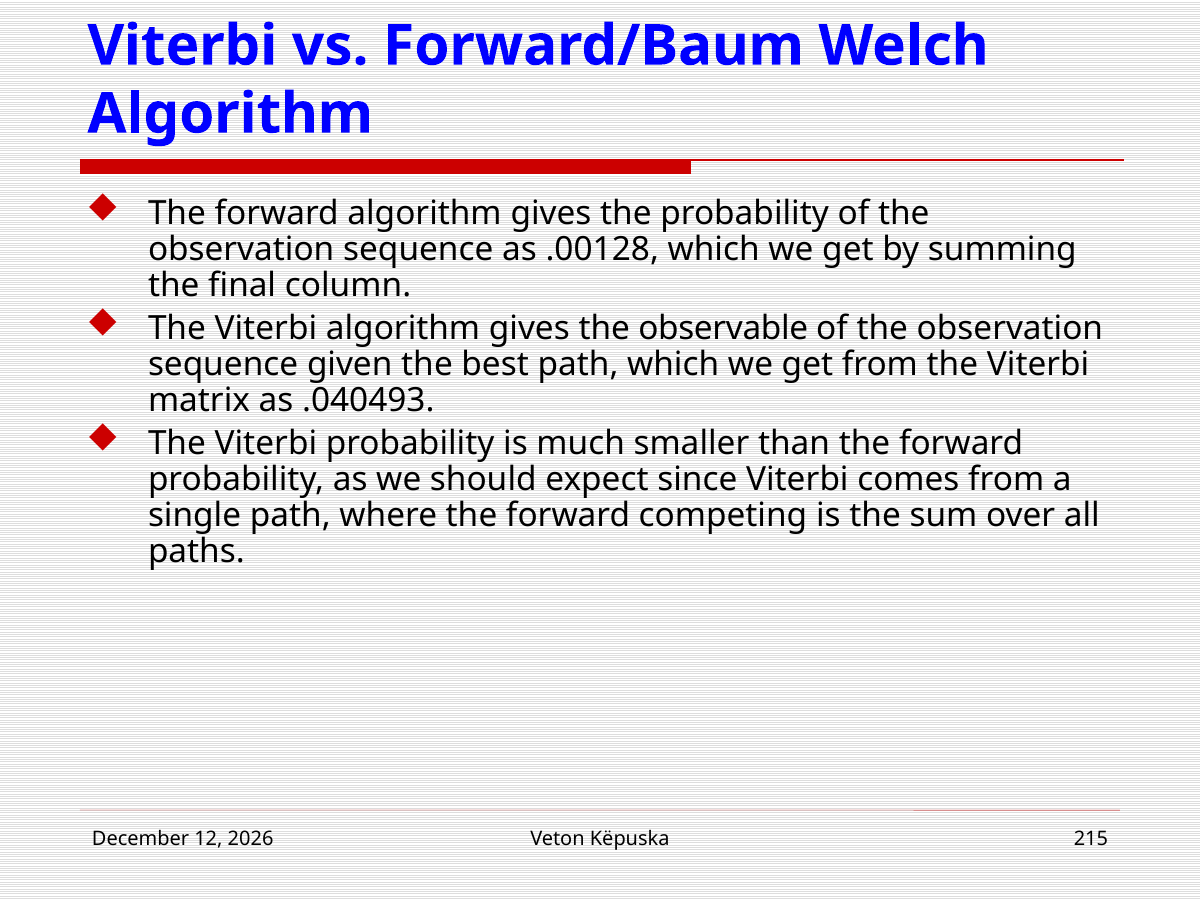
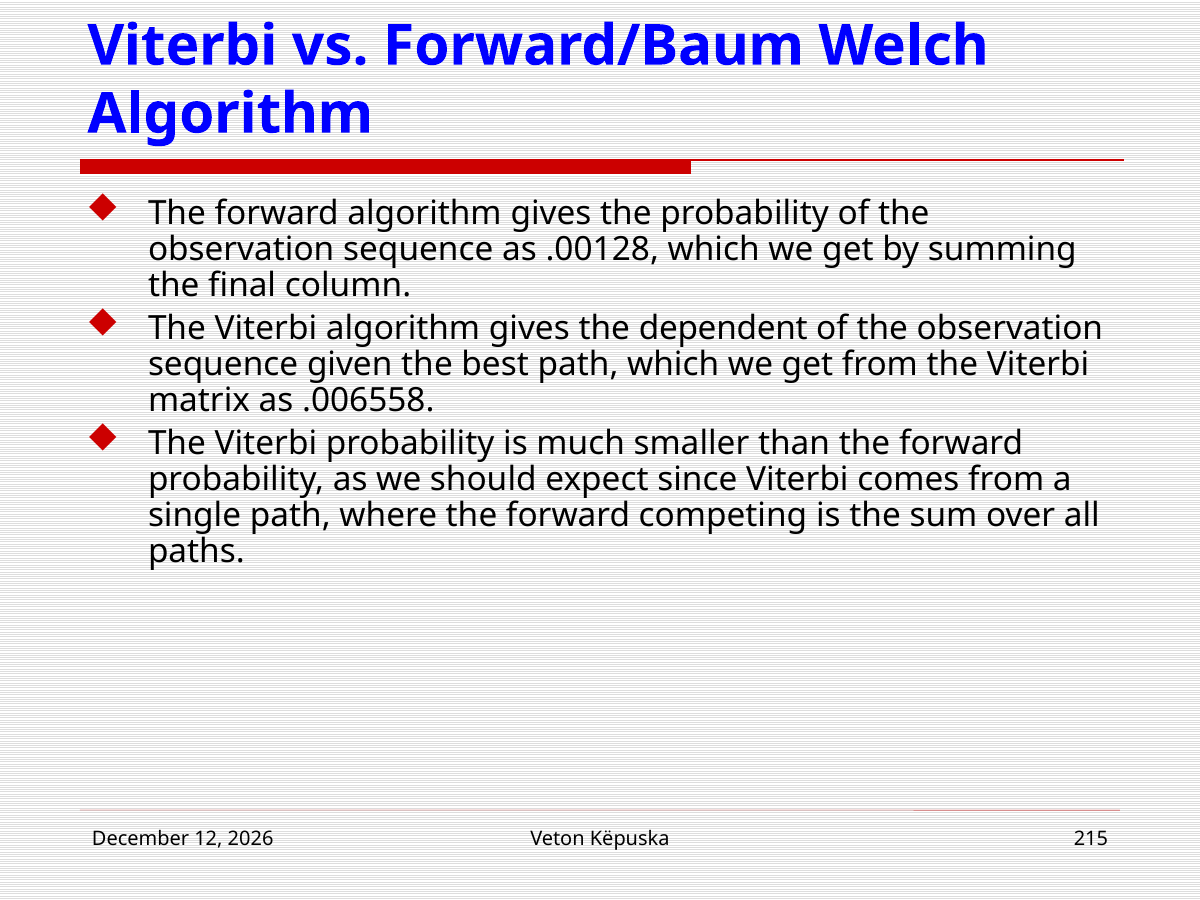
observable: observable -> dependent (723, 328)
.040493: .040493 -> .006558 (368, 400)
